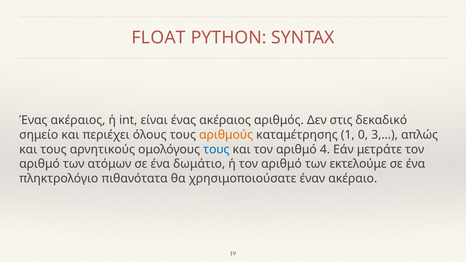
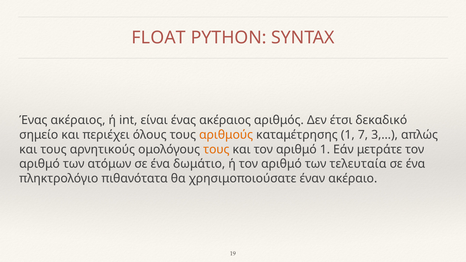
στις: στις -> έτσι (341, 120)
0: 0 -> 7 (363, 135)
τους colour: blue -> orange (216, 150)
αριθμό 4: 4 -> 1 (325, 150)
εκτελούμε: εκτελούμε -> τελευταία (358, 164)
